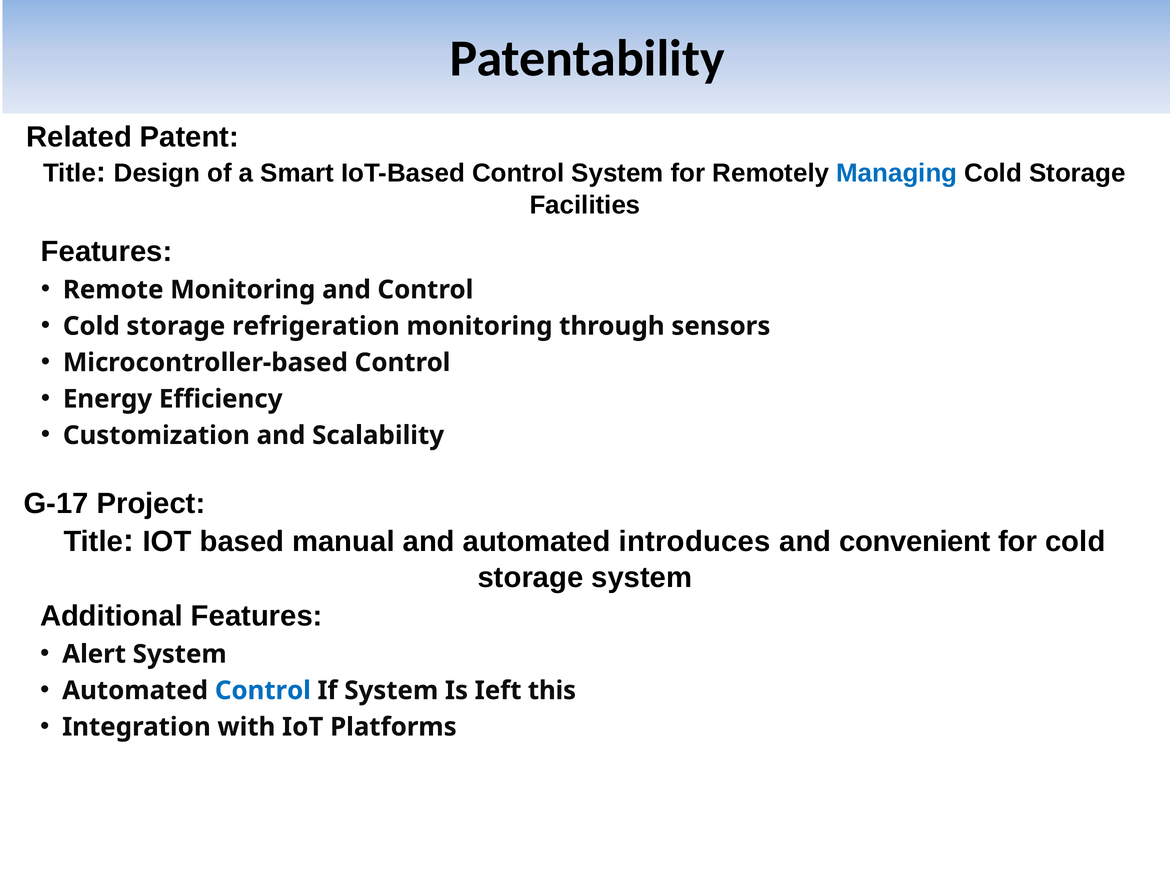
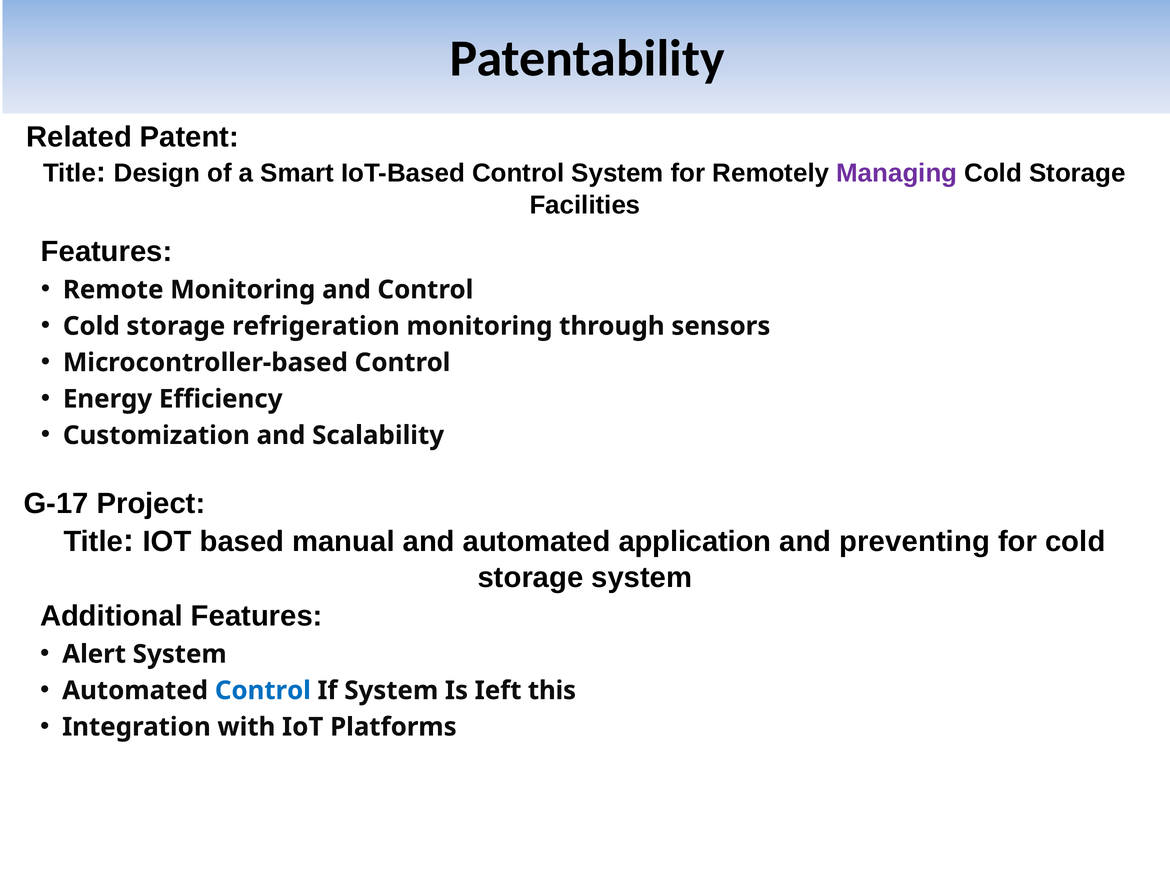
Managing colour: blue -> purple (897, 173)
introduces: introduces -> application (695, 541)
convenient: convenient -> preventing (915, 541)
